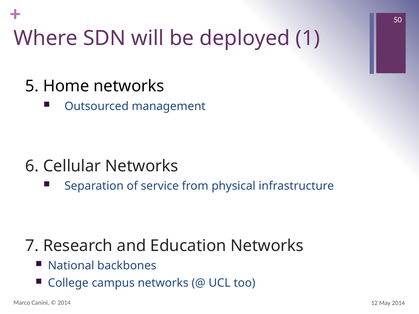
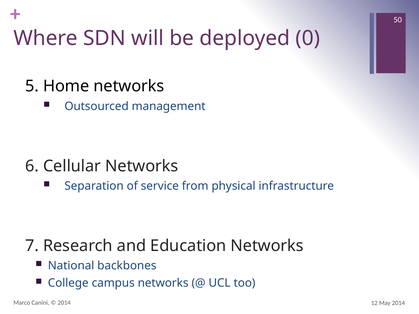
1: 1 -> 0 (308, 38)
